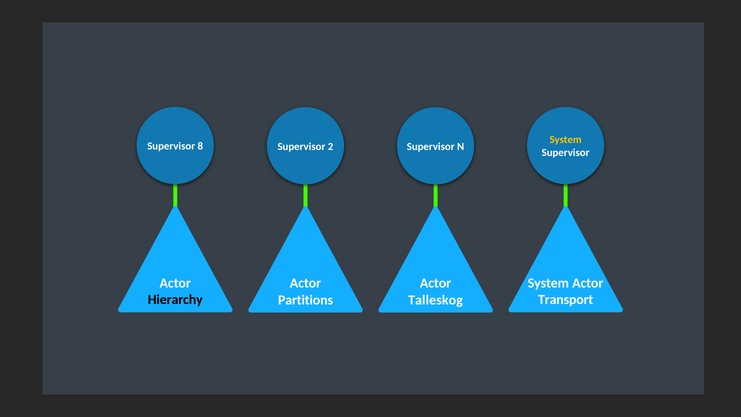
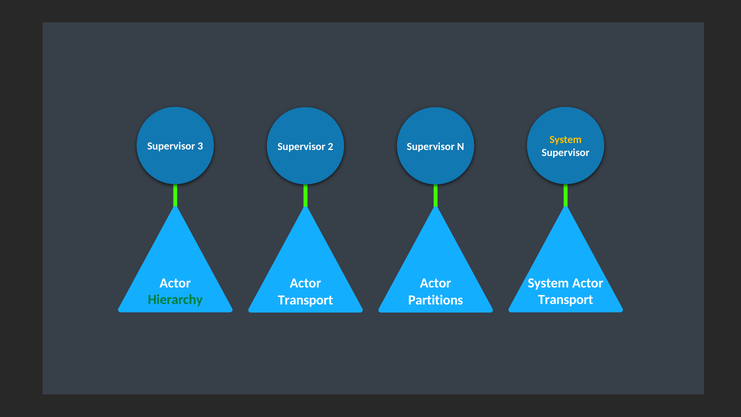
8: 8 -> 3 (200, 146)
Hierarchy colour: black -> green (175, 300)
Partitions: Partitions -> Transport (306, 300)
Talleskog: Talleskog -> Partitions (436, 300)
